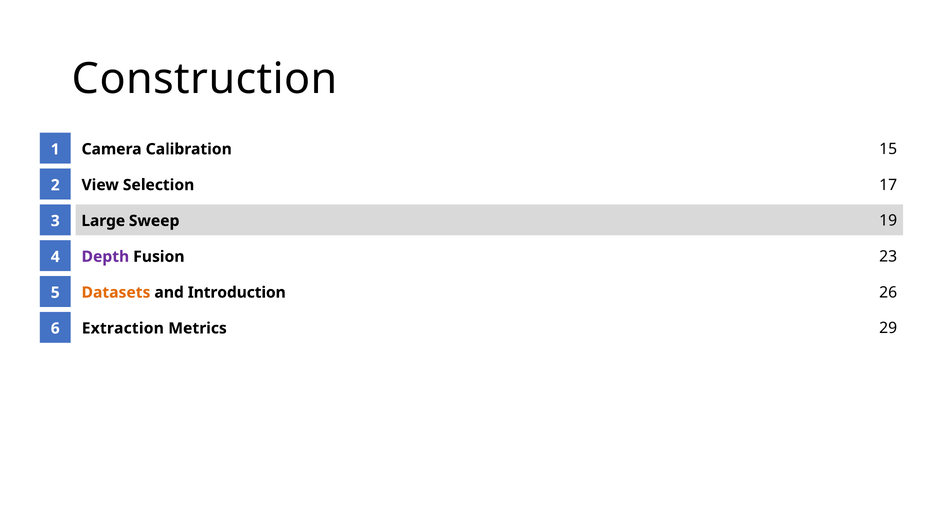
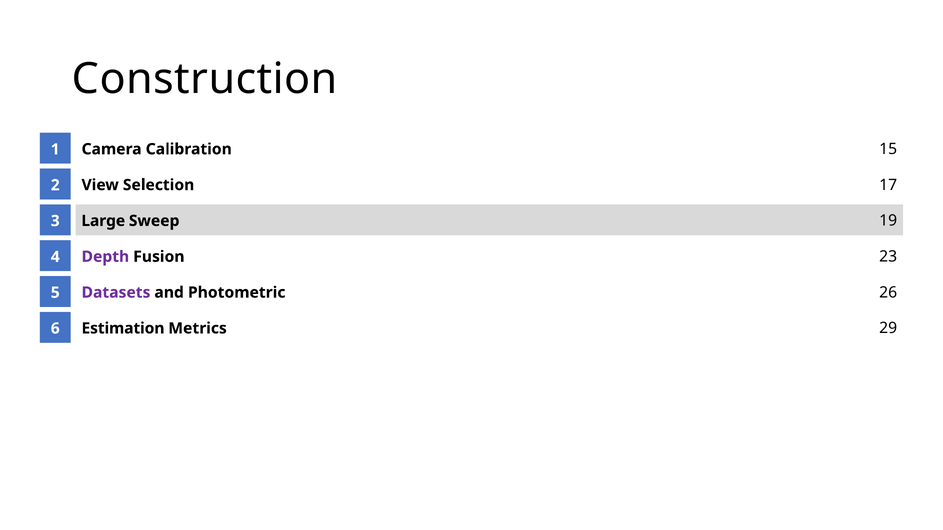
Datasets colour: orange -> purple (116, 293)
Introduction: Introduction -> Photometric (237, 293)
Extraction: Extraction -> Estimation (123, 329)
